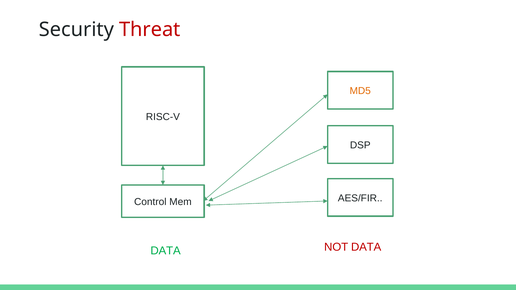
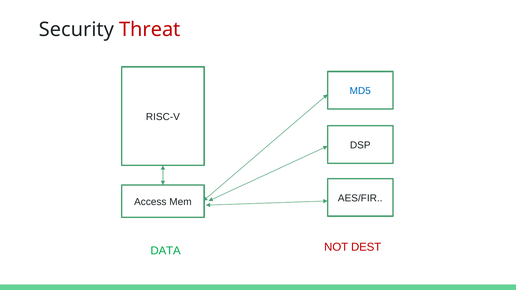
MD5 colour: orange -> blue (360, 91)
Control: Control -> Access (150, 202)
NOT DATA: DATA -> DEST (366, 247)
